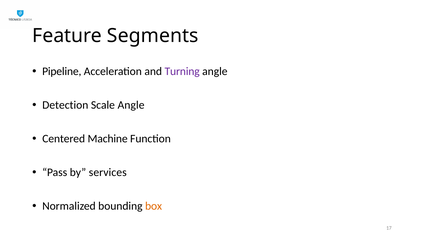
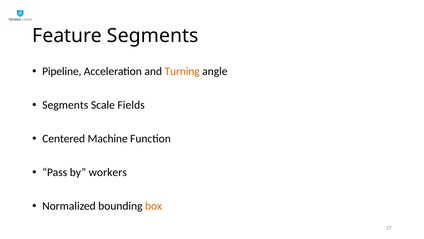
Turning colour: purple -> orange (182, 71)
Detection: Detection -> Segments (65, 105)
Scale Angle: Angle -> Fields (131, 105)
services: services -> workers (108, 172)
